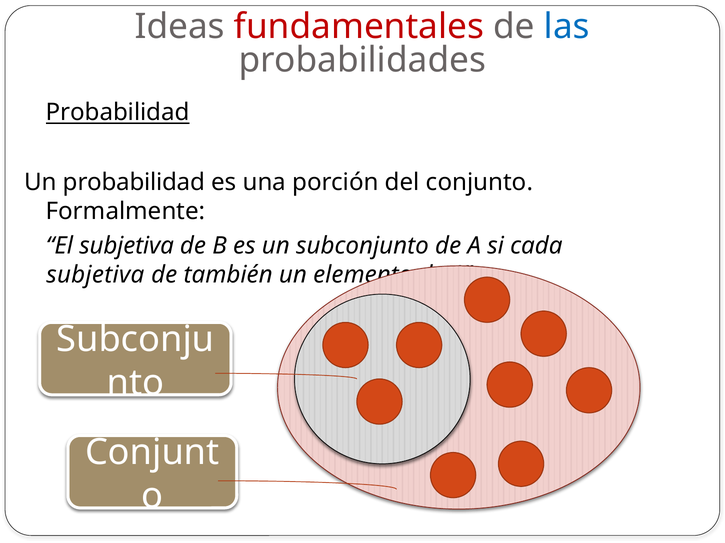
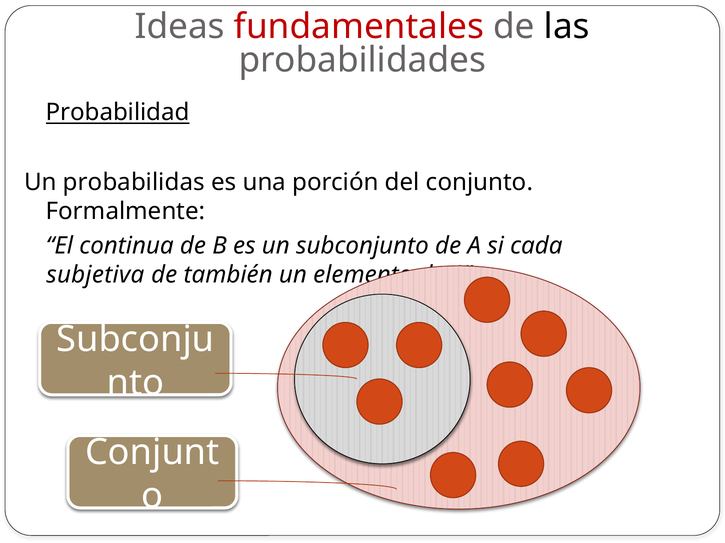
las colour: blue -> black (567, 27)
Un probabilidad: probabilidad -> probabilidas (134, 182)
El subjetiva: subjetiva -> continua (127, 246)
